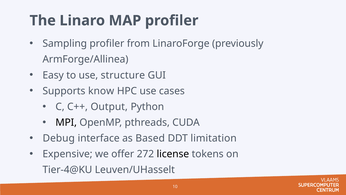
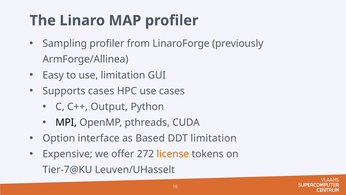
use structure: structure -> limitation (123, 75)
Supports know: know -> cases (101, 91)
Debug: Debug -> Option (59, 138)
license colour: black -> orange (173, 154)
Tier-4@KU: Tier-4@KU -> Tier-7@KU (67, 170)
